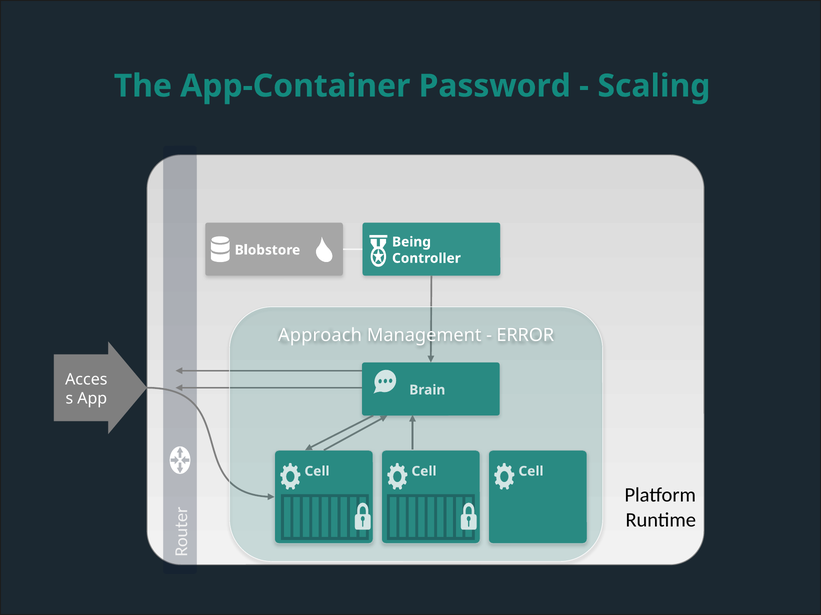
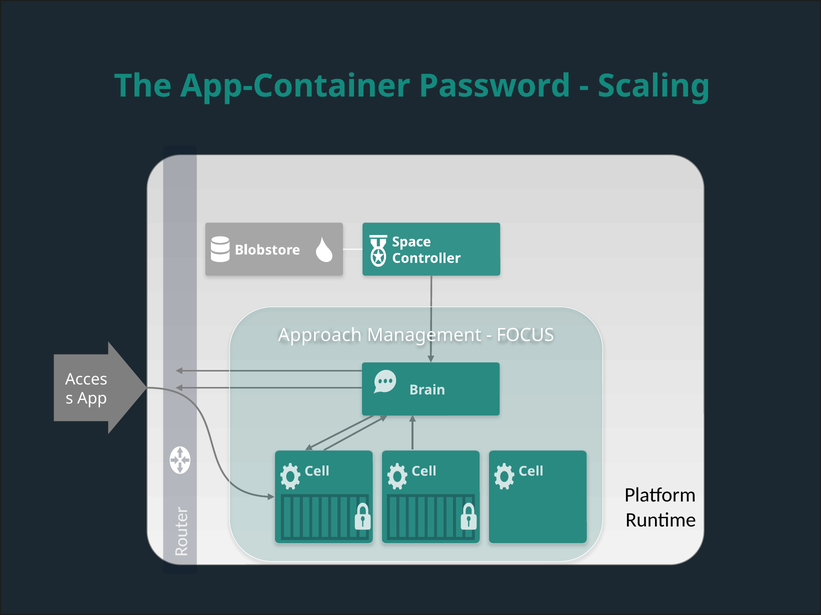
Being: Being -> Space (412, 242)
ERROR: ERROR -> FOCUS (525, 336)
